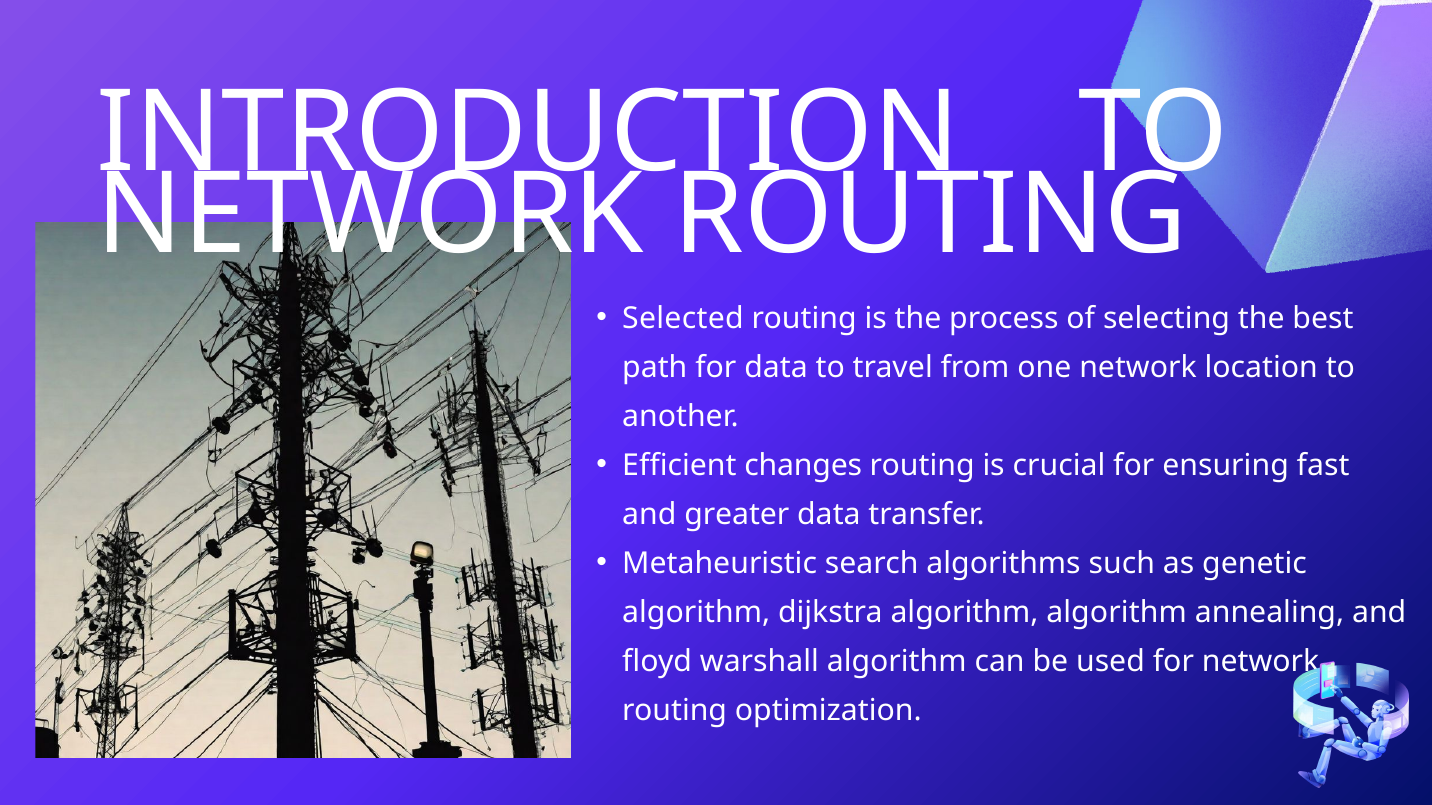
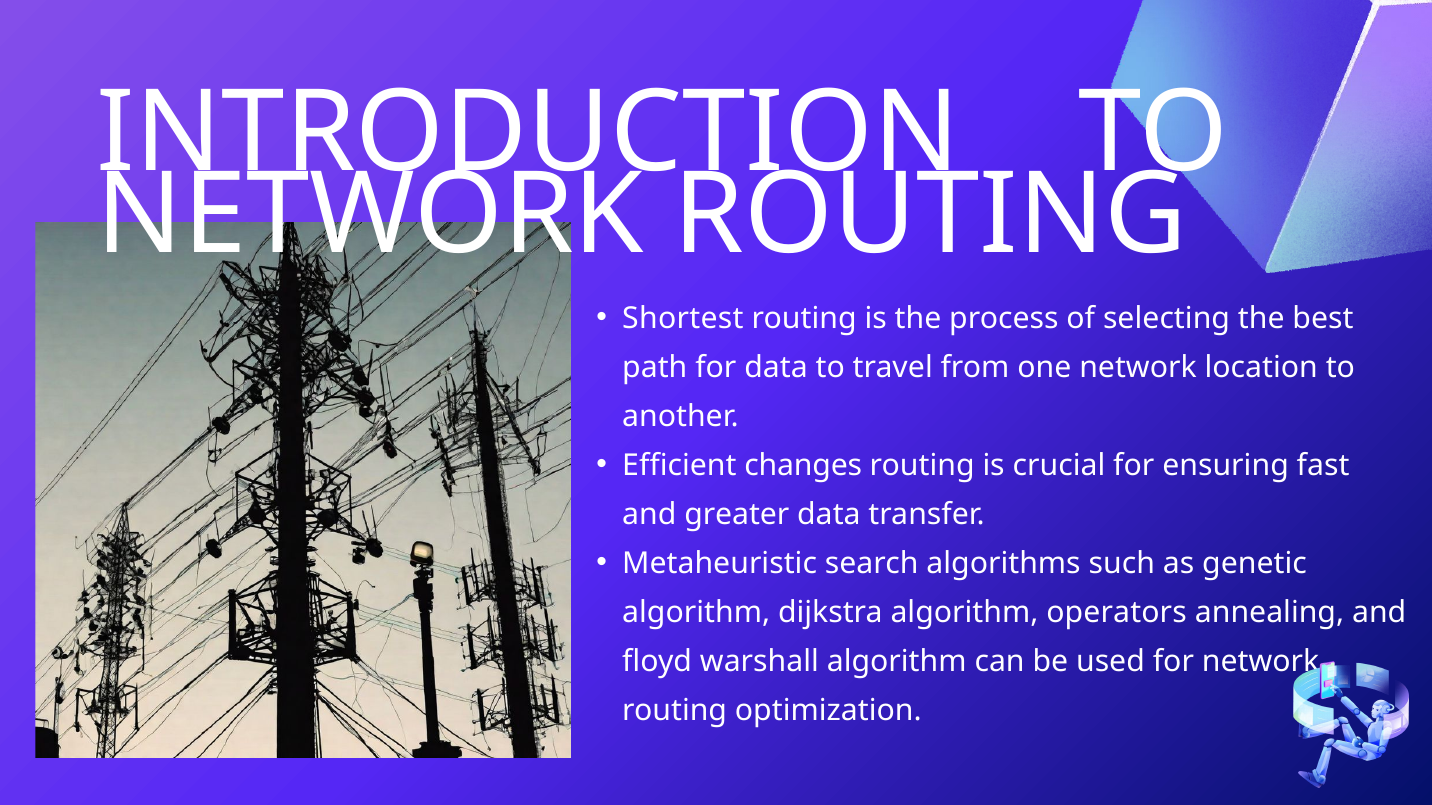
Selected: Selected -> Shortest (683, 319)
algorithm algorithm: algorithm -> operators (1117, 613)
